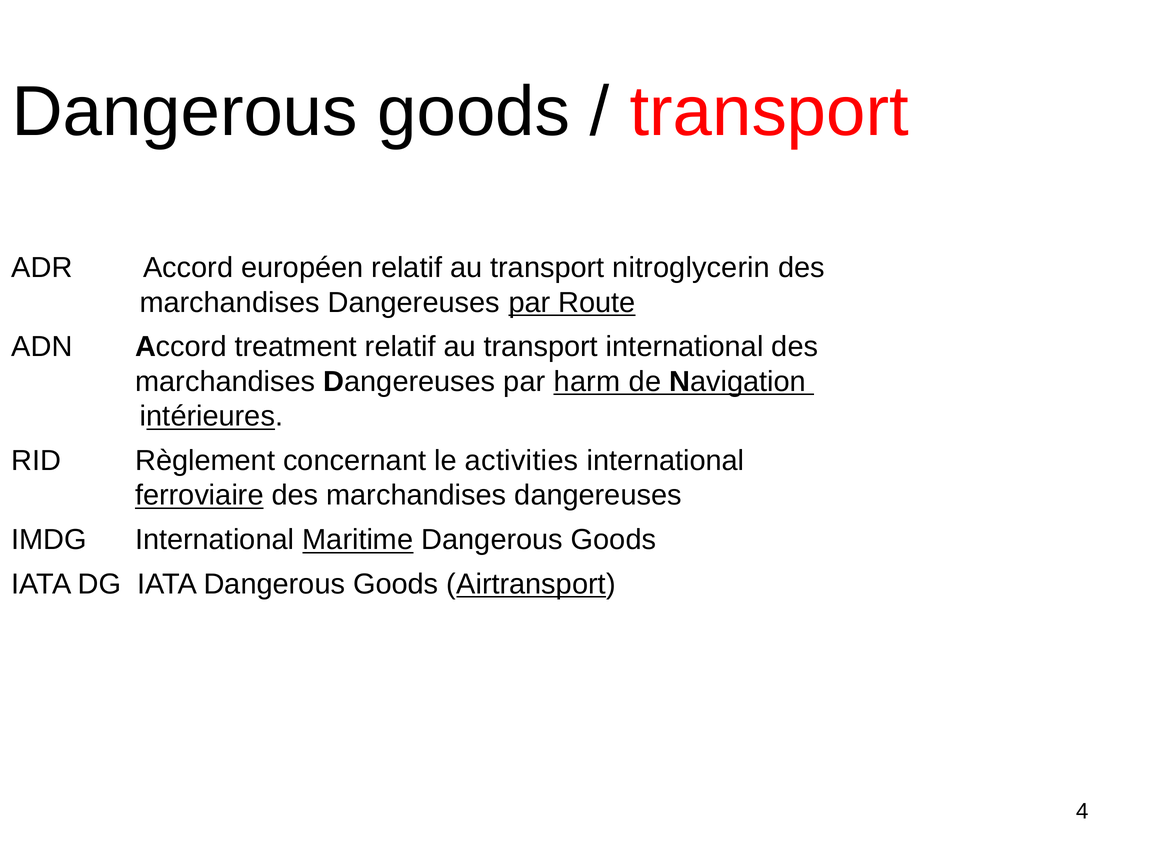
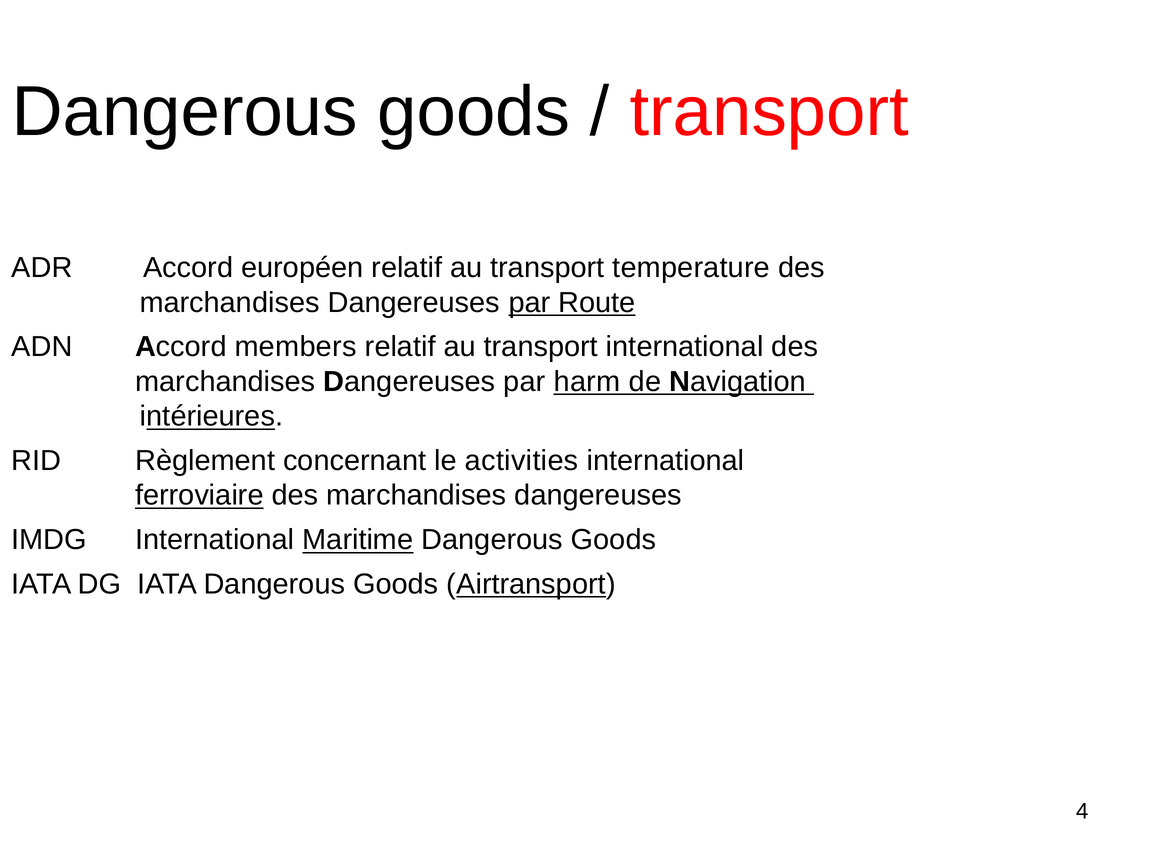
nitroglycerin: nitroglycerin -> temperature (691, 268)
treatment: treatment -> members (296, 347)
